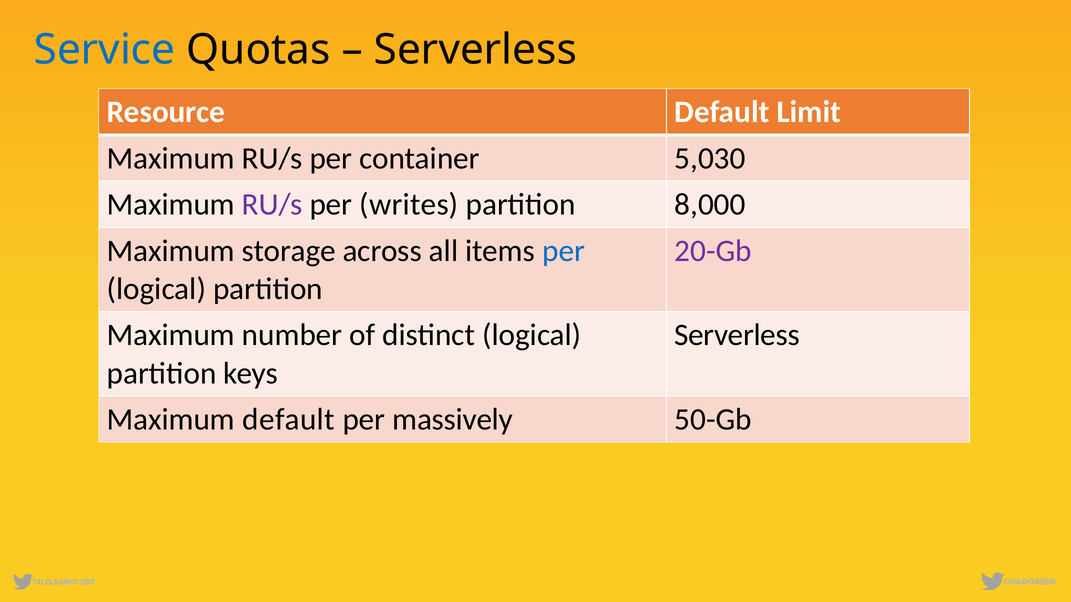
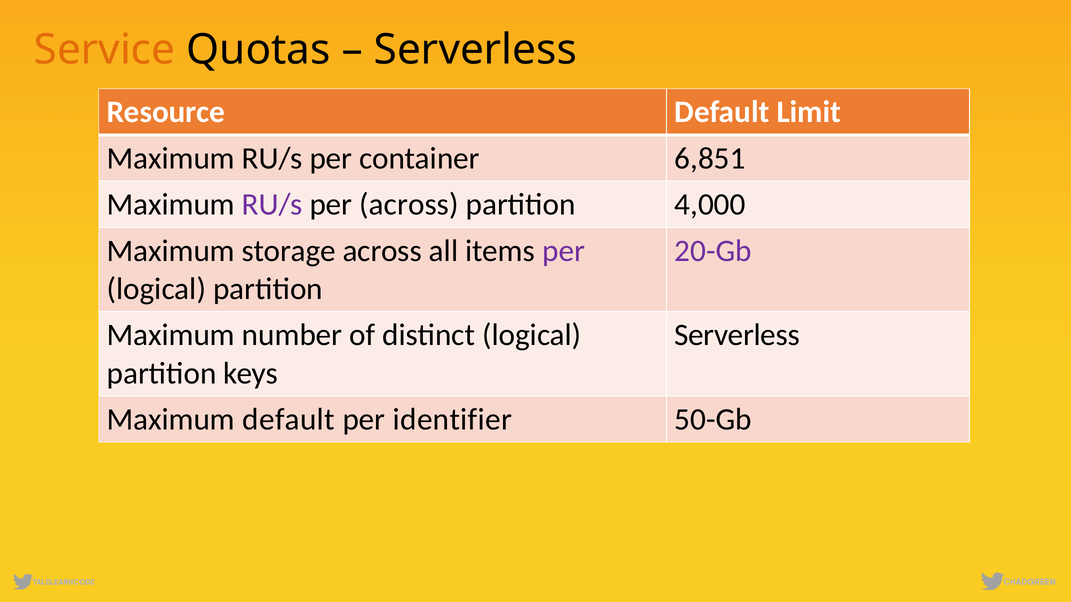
Service colour: blue -> orange (105, 50)
5,030: 5,030 -> 6,851 (710, 158)
per writes: writes -> across (409, 205)
8,000: 8,000 -> 4,000 (710, 205)
per colour: blue -> purple (564, 251)
massively: massively -> identifier (452, 420)
